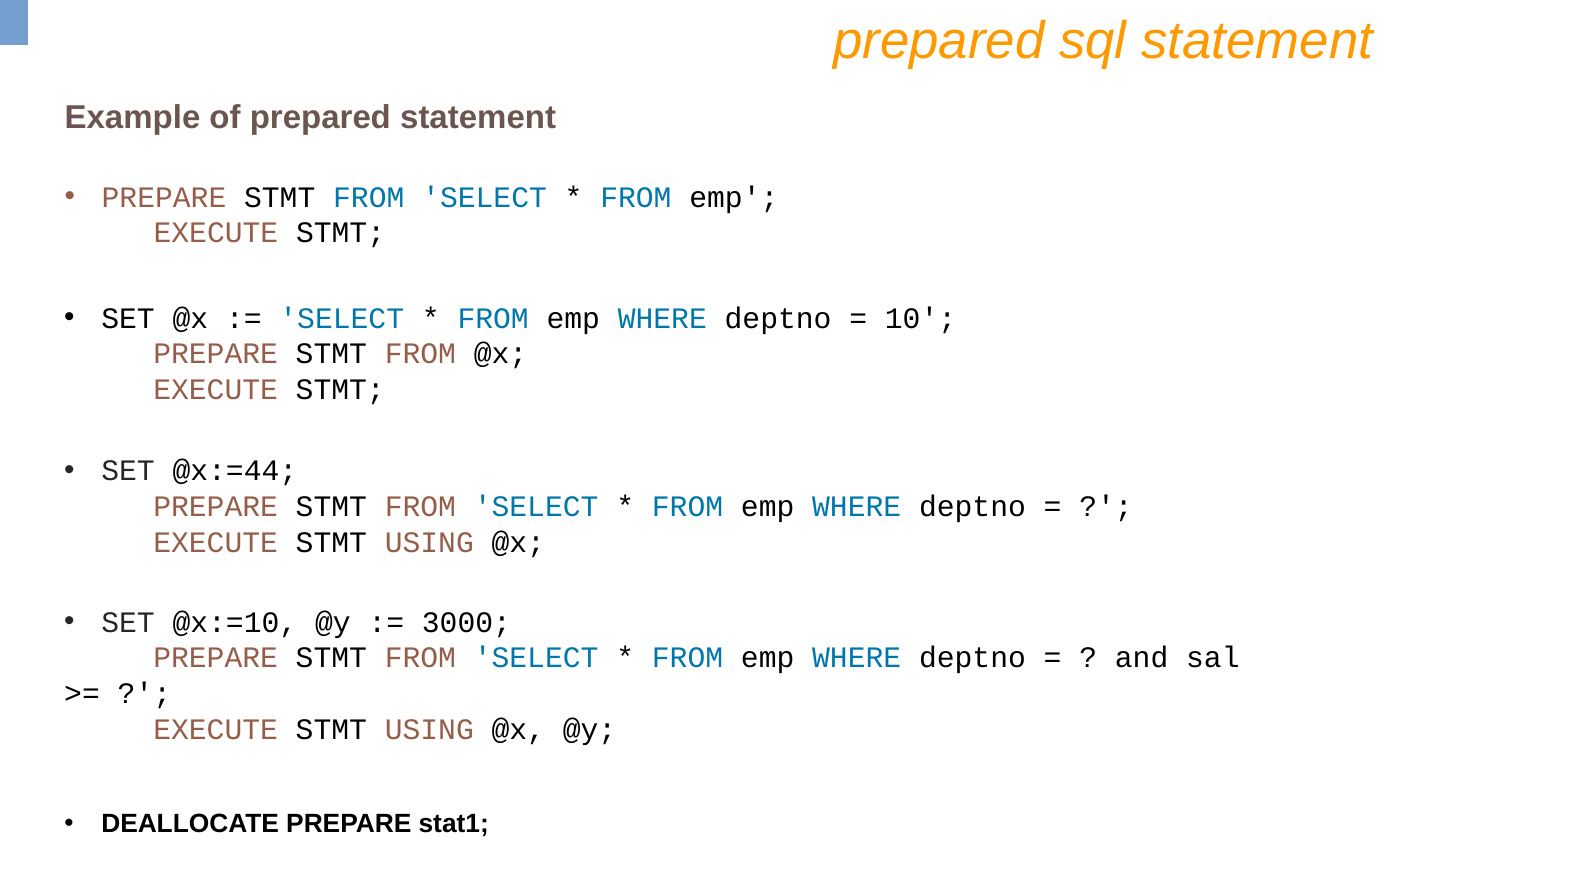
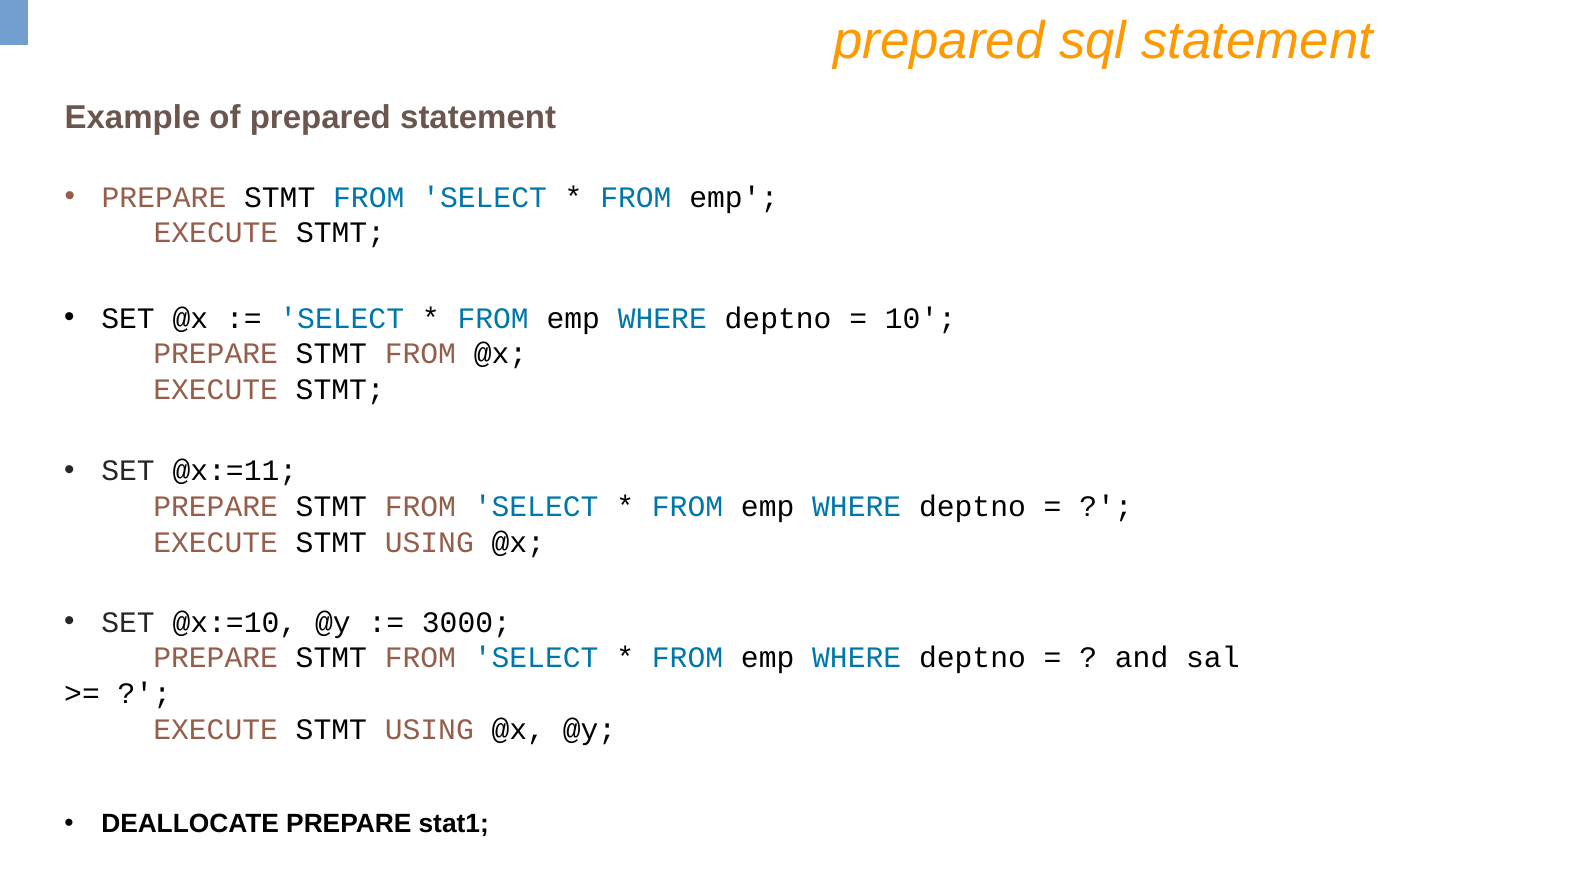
@x:=44: @x:=44 -> @x:=11 (235, 471)
